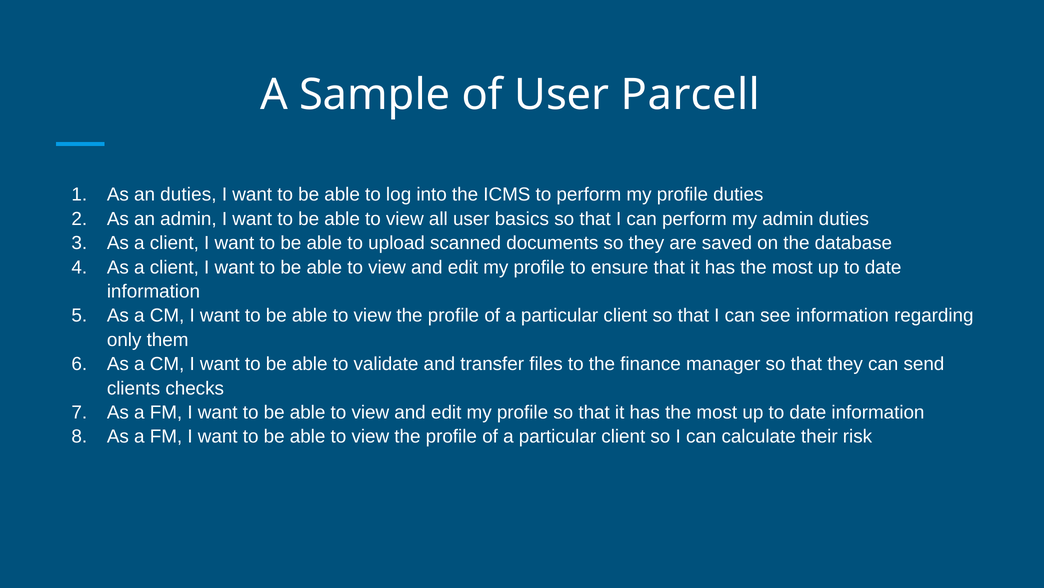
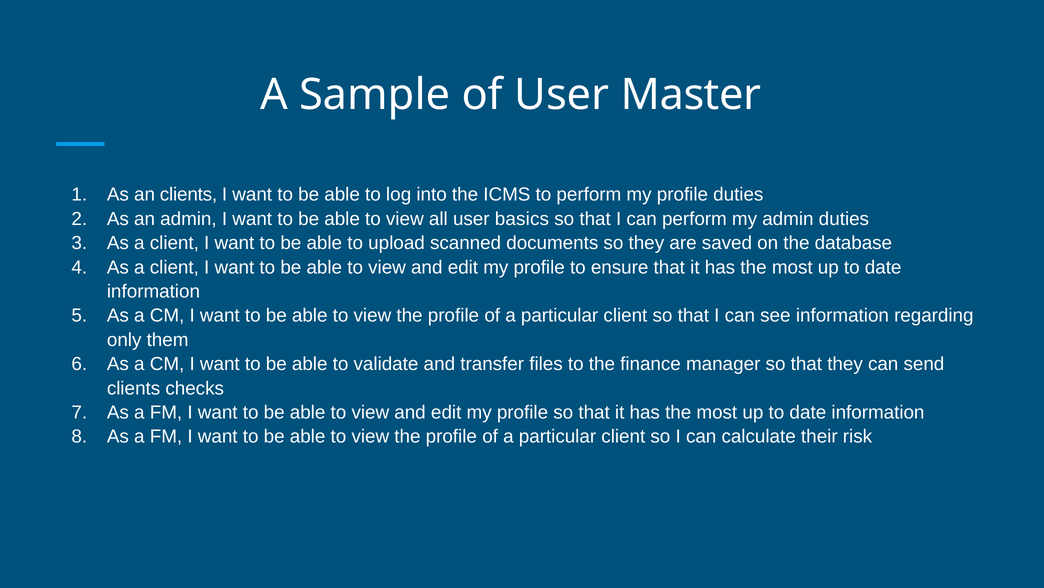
Parcell: Parcell -> Master (691, 95)
an duties: duties -> clients (189, 194)
